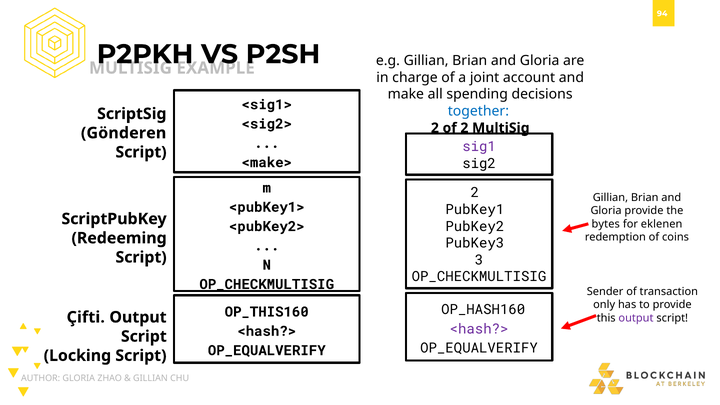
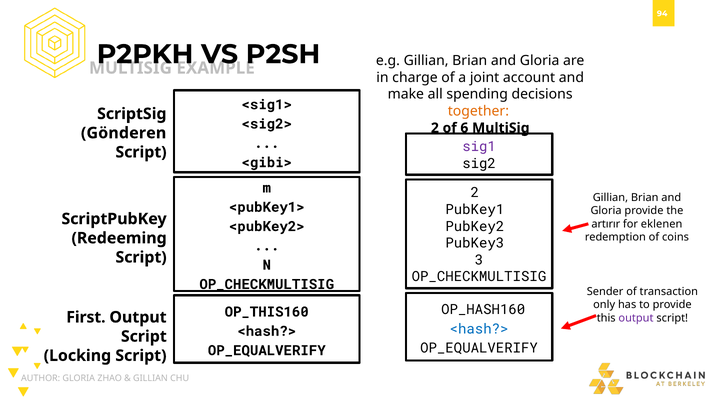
together colour: blue -> orange (478, 111)
of 2: 2 -> 6 (464, 128)
<make>: <make> -> <gibi> (267, 163)
bytes: bytes -> artırır (606, 224)
Çifti: Çifti -> First (86, 317)
<hash?> colour: purple -> blue (479, 329)
